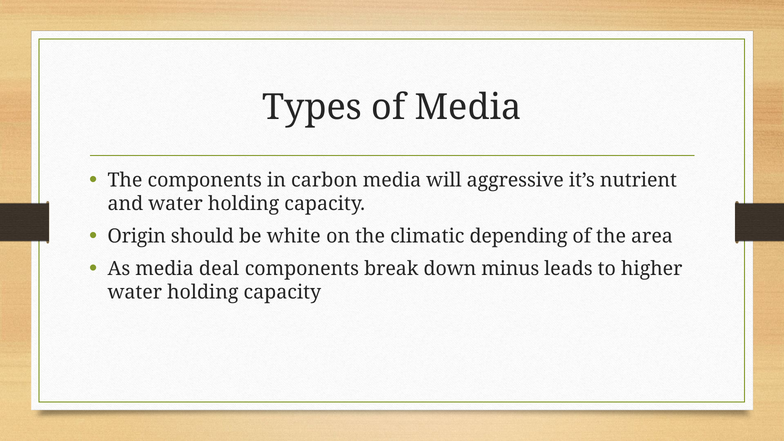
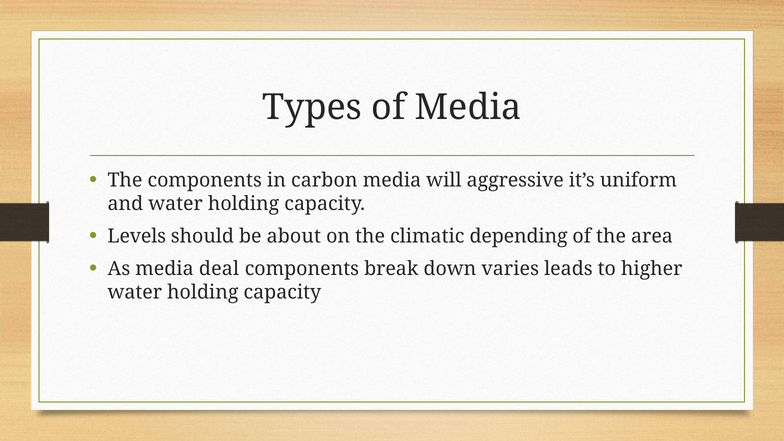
nutrient: nutrient -> uniform (638, 181)
Origin: Origin -> Levels (137, 236)
white: white -> about (294, 236)
minus: minus -> varies (510, 269)
